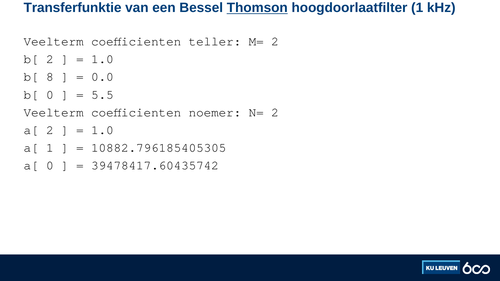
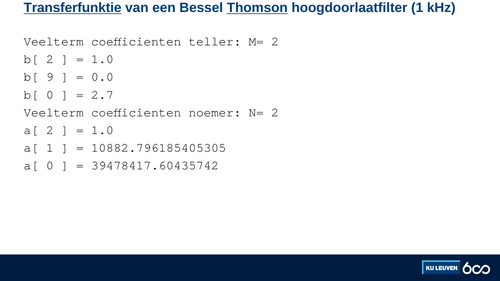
Transferfunktie underline: none -> present (73, 8)
8: 8 -> 9 (50, 77)
5.5: 5.5 -> 2.7 (102, 95)
